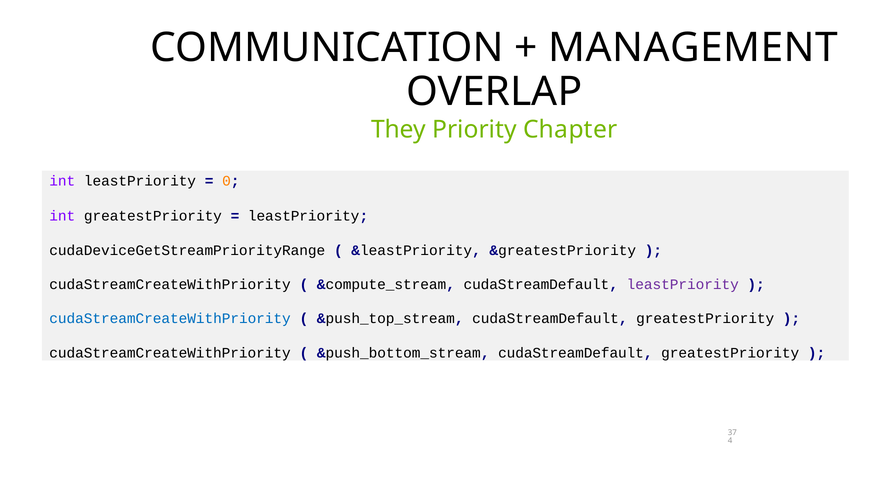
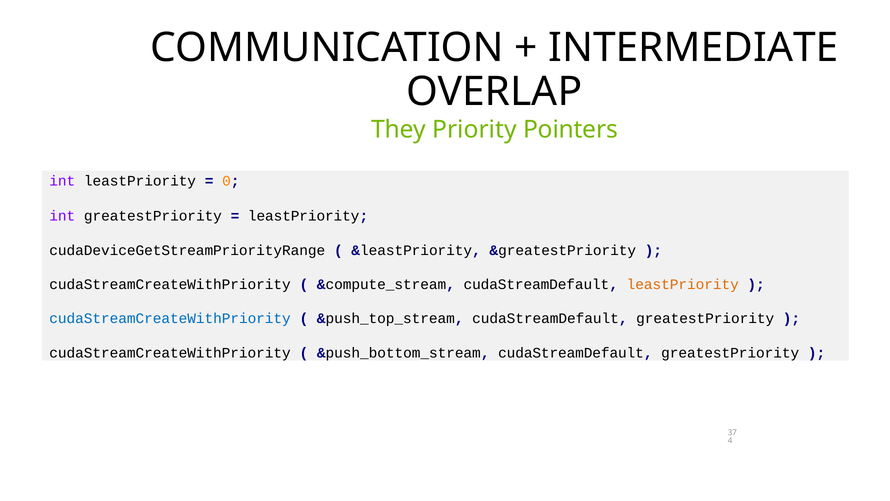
MANAGEMENT: MANAGEMENT -> INTERMEDIATE (693, 48)
Chapter: Chapter -> Pointers (571, 130)
leastPriority colour: purple -> orange (683, 284)
